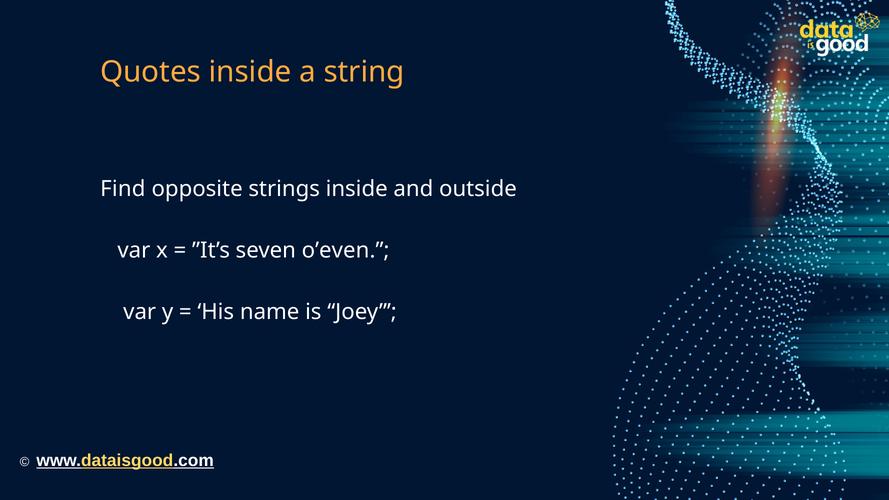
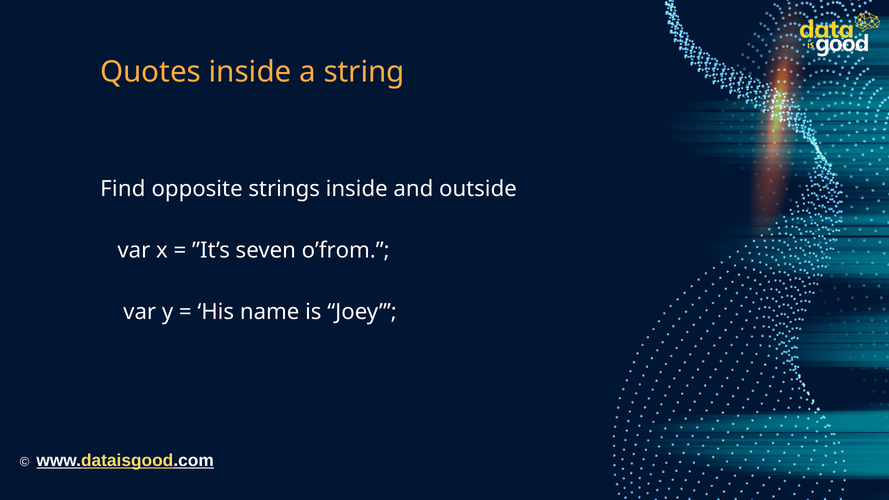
o’even: o’even -> o’from (346, 250)
